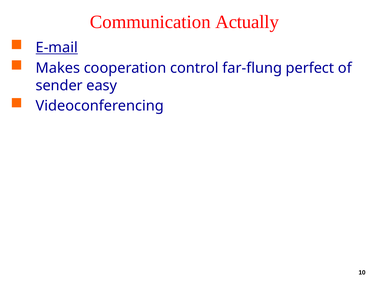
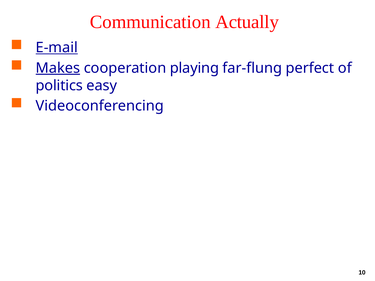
Makes underline: none -> present (58, 68)
control: control -> playing (194, 68)
sender: sender -> politics (59, 86)
